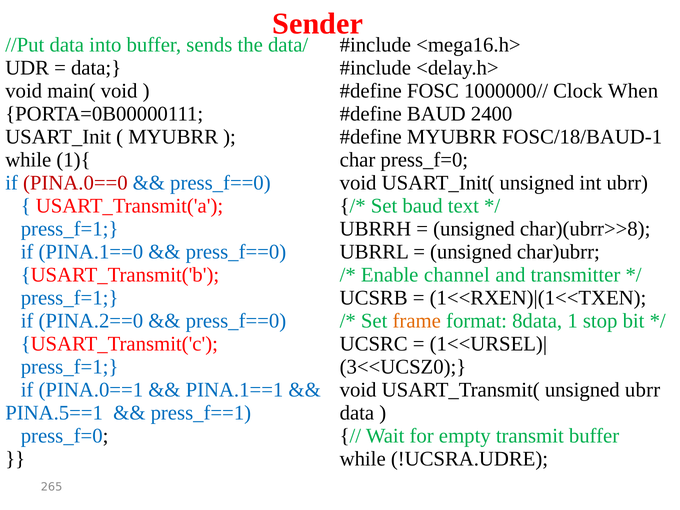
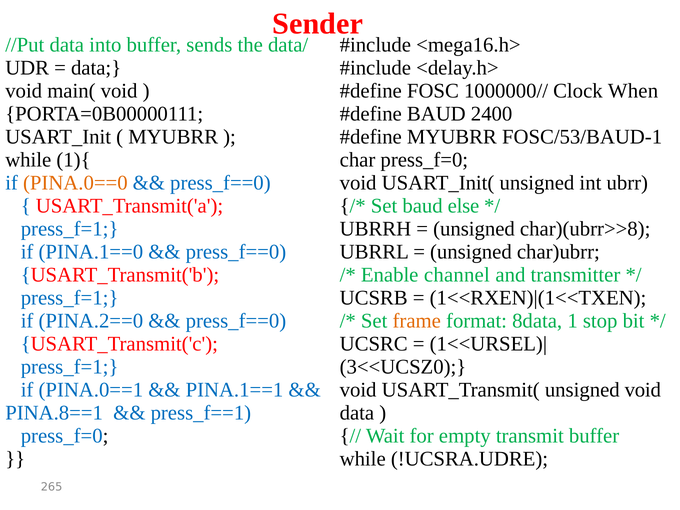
FOSC/18/BAUD-1: FOSC/18/BAUD-1 -> FOSC/53/BAUD-1 (582, 137)
PINA.0==0 colour: red -> orange (75, 183)
text: text -> else (463, 206)
unsigned ubrr: ubrr -> void (643, 390)
PINA.5==1: PINA.5==1 -> PINA.8==1 (54, 413)
